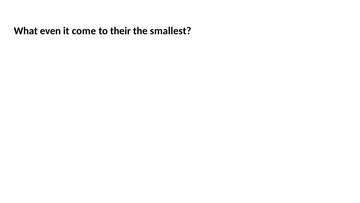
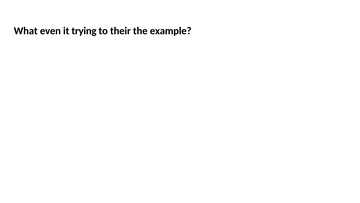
come: come -> trying (84, 31)
smallest: smallest -> example (171, 31)
